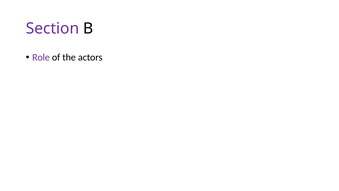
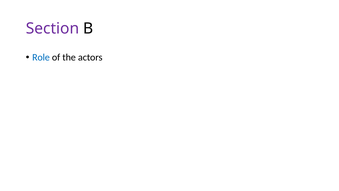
Role colour: purple -> blue (41, 57)
